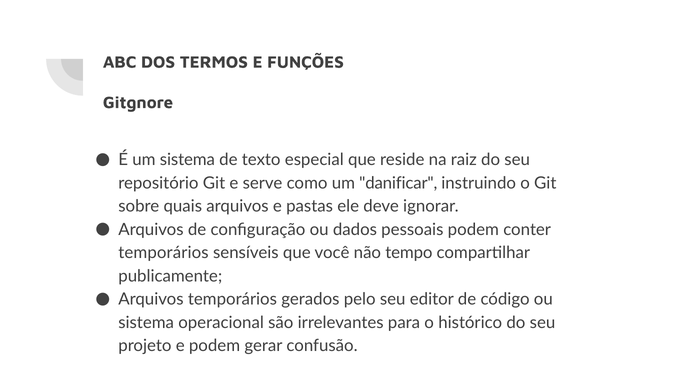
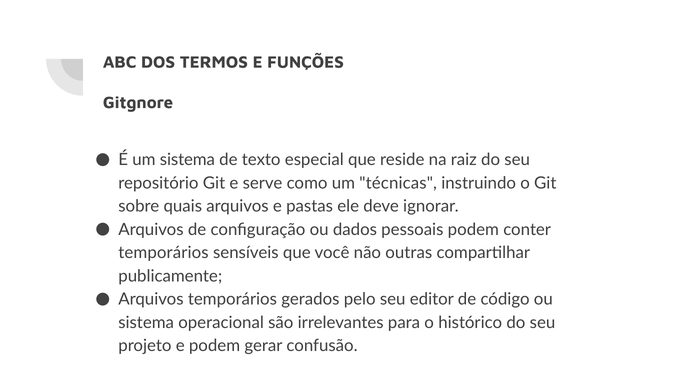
danificar: danificar -> técnicas (398, 183)
tempo: tempo -> outras (409, 253)
